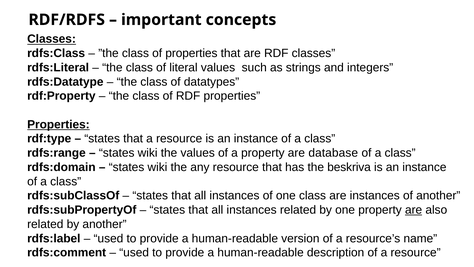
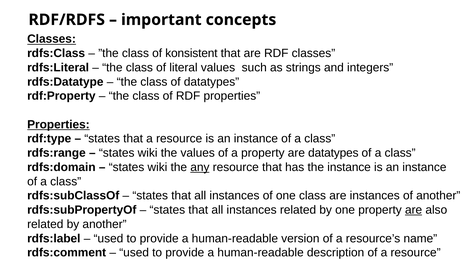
of properties: properties -> konsistent (191, 53)
are database: database -> datatypes (333, 153)
any underline: none -> present (200, 167)
the beskriva: beskriva -> instance (349, 167)
